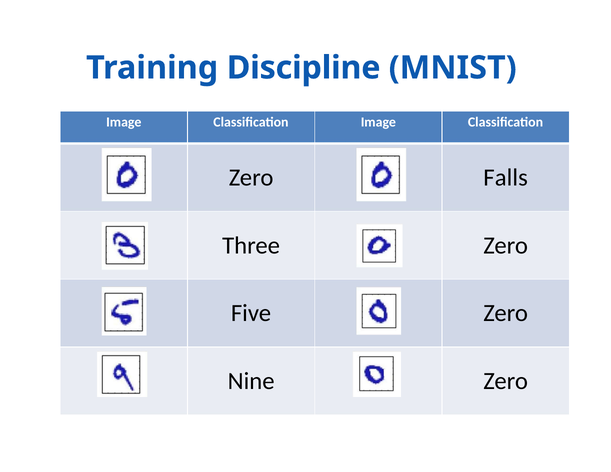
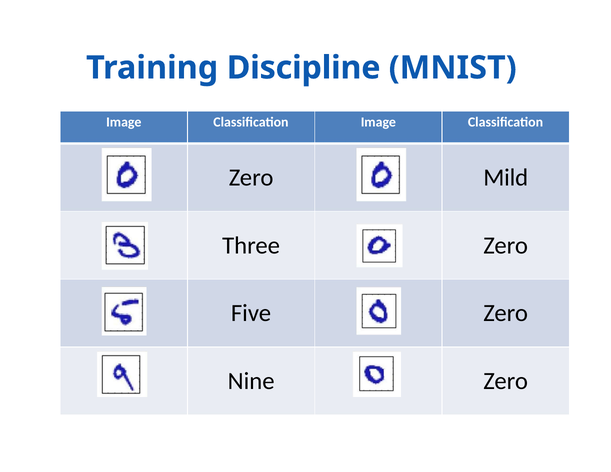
Falls: Falls -> Mild (506, 178)
